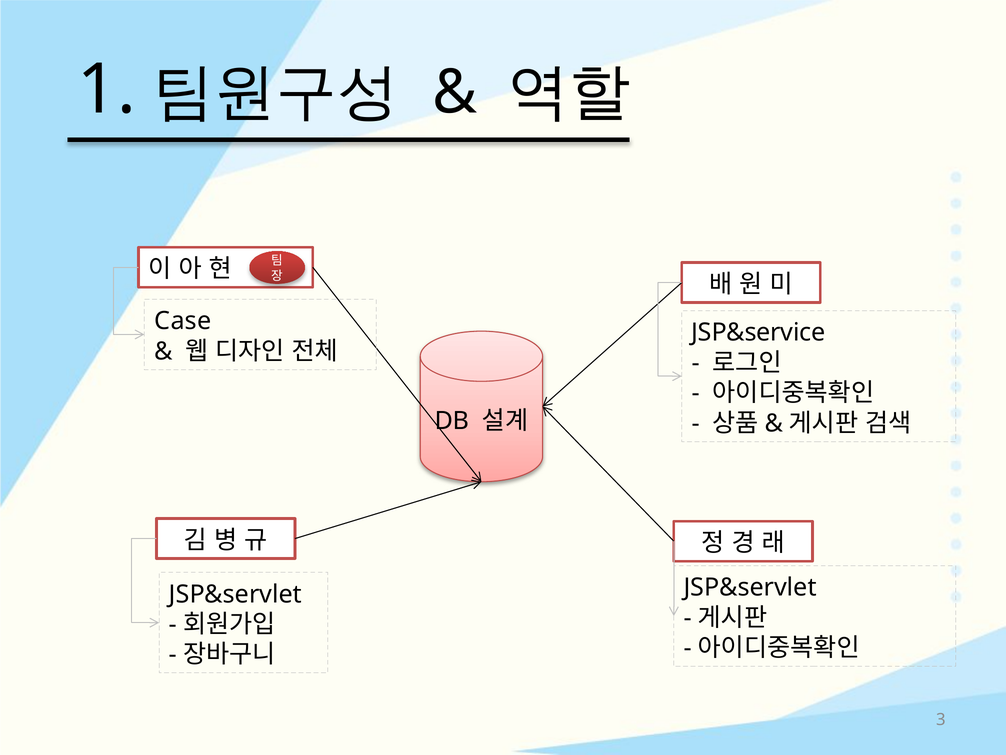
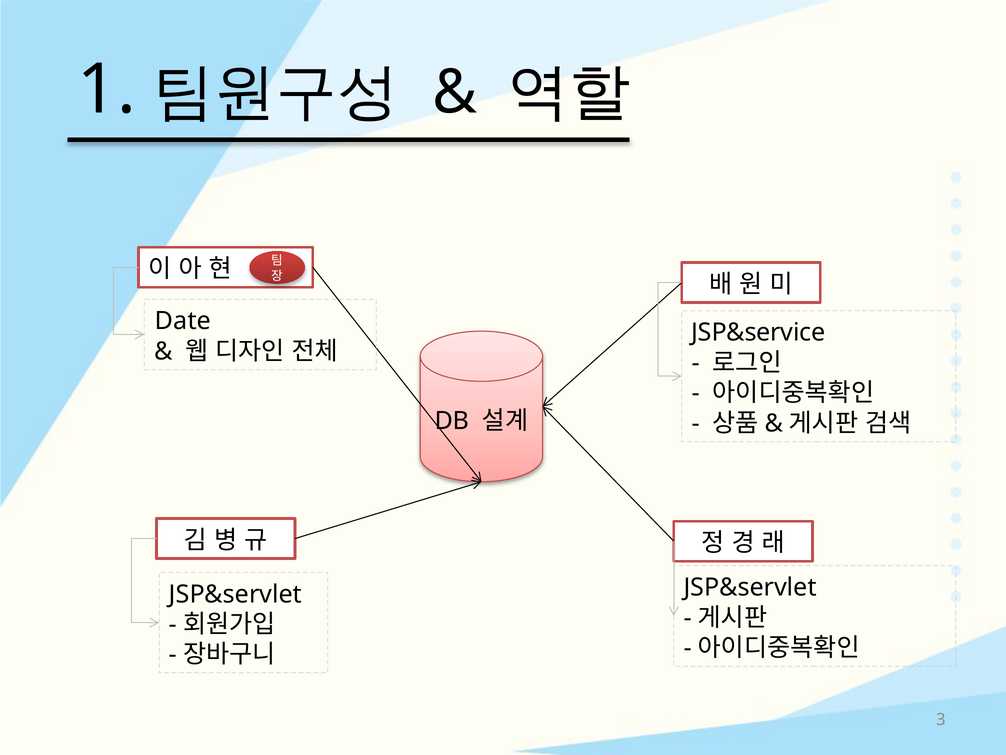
Case: Case -> Date (183, 321)
